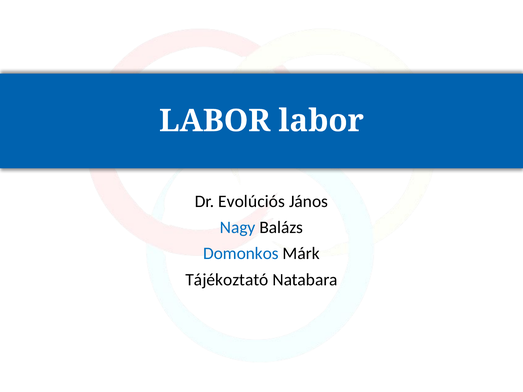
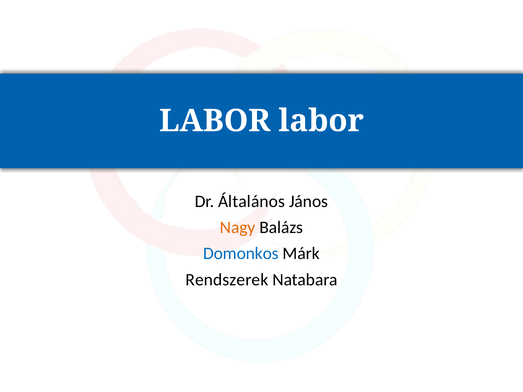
Evolúciós: Evolúciós -> Általános (252, 202)
Nagy colour: blue -> orange (238, 228)
Tájékoztató: Tájékoztató -> Rendszerek (227, 280)
